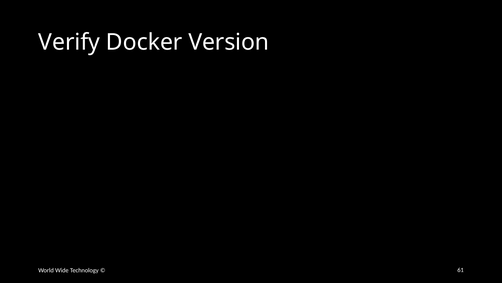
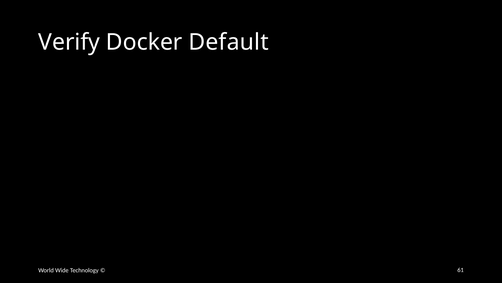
Version: Version -> Default (229, 42)
